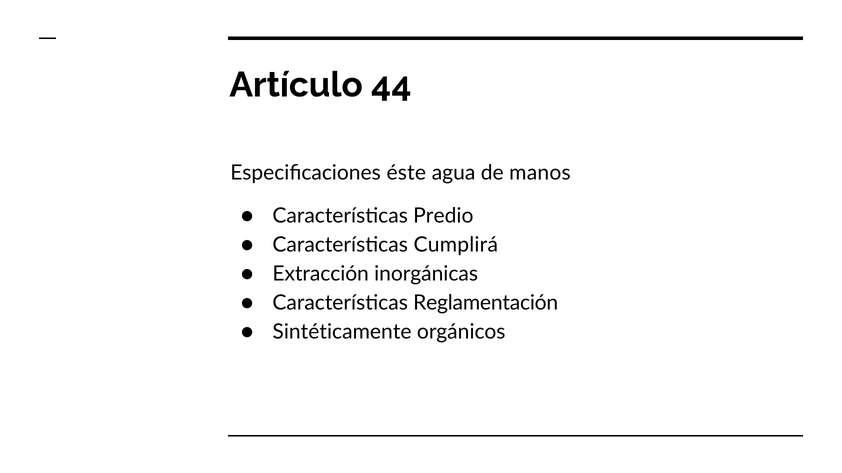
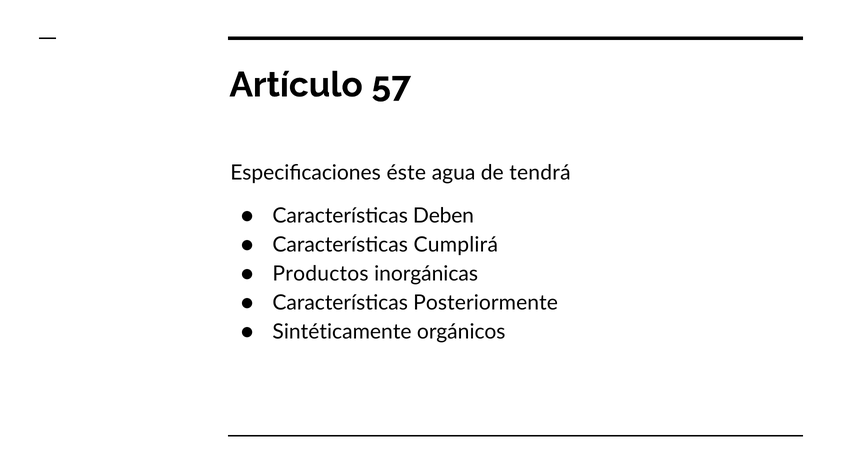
44: 44 -> 57 (391, 85)
manos: manos -> tendrá (540, 173)
Predio: Predio -> Deben (443, 216)
Extracción: Extracción -> Productos (321, 274)
Reglamentación: Reglamentación -> Posteriormente (486, 303)
